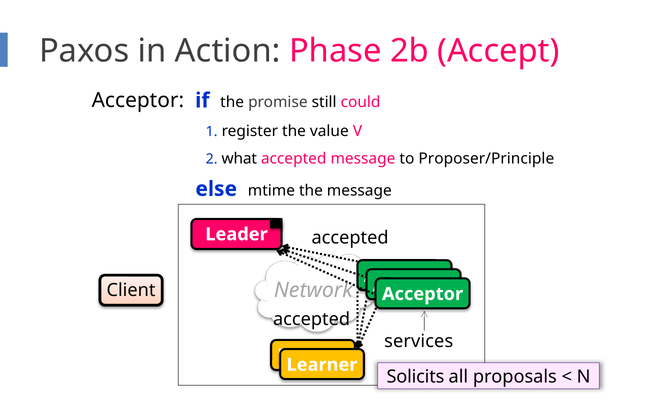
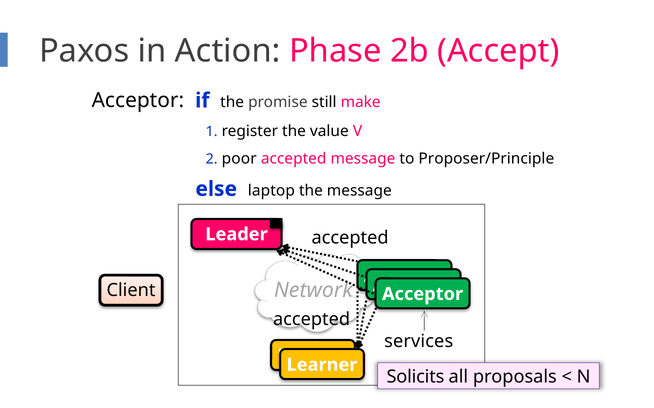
could: could -> make (361, 103)
what: what -> poor (239, 159)
mtime: mtime -> laptop (271, 191)
